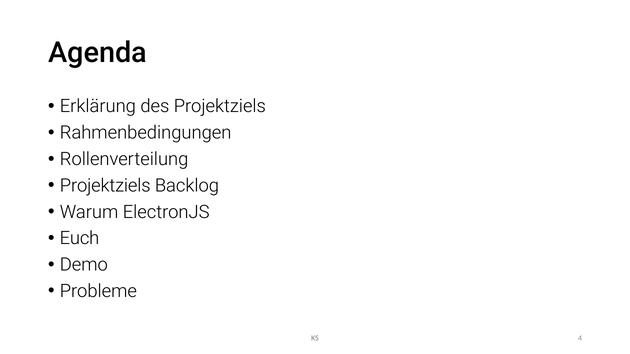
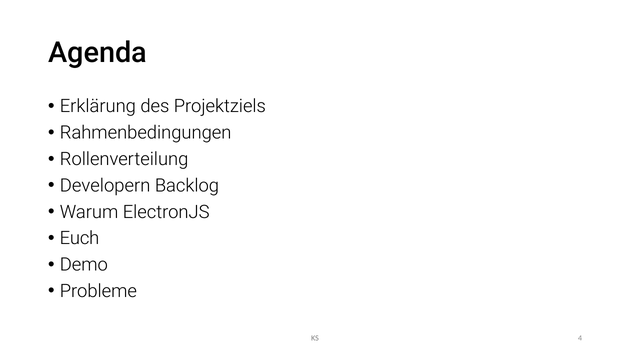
Projektziels: Projektziels -> Developern (105, 186)
